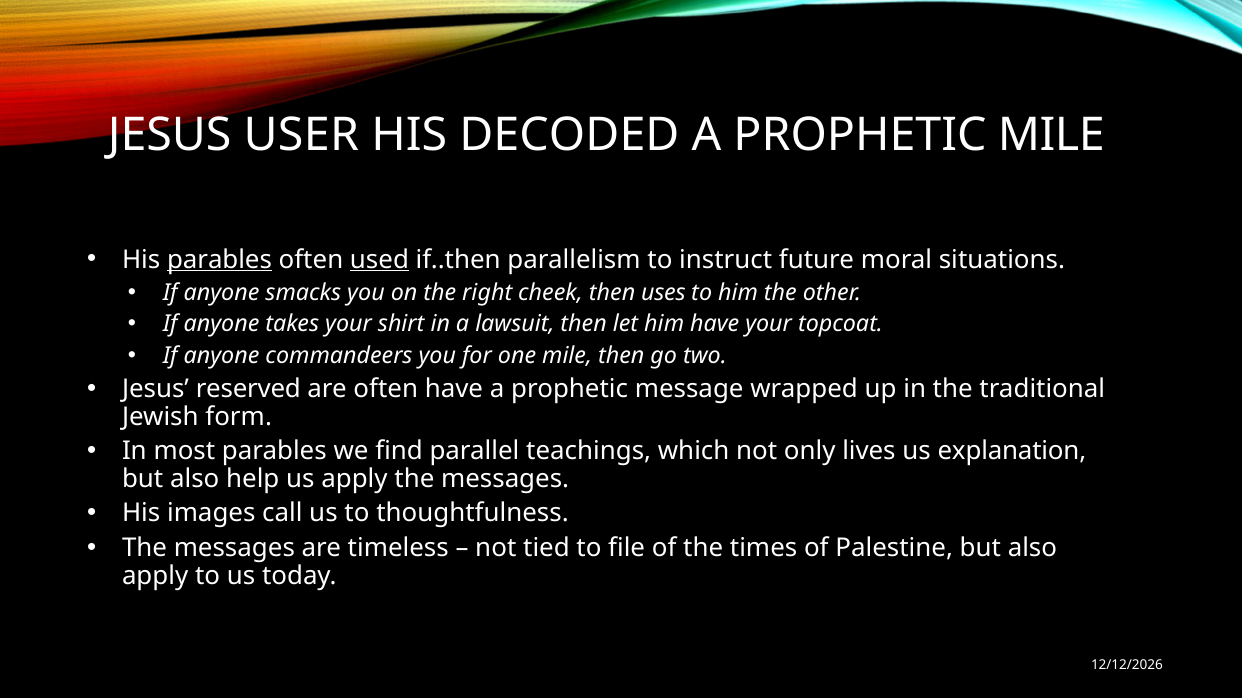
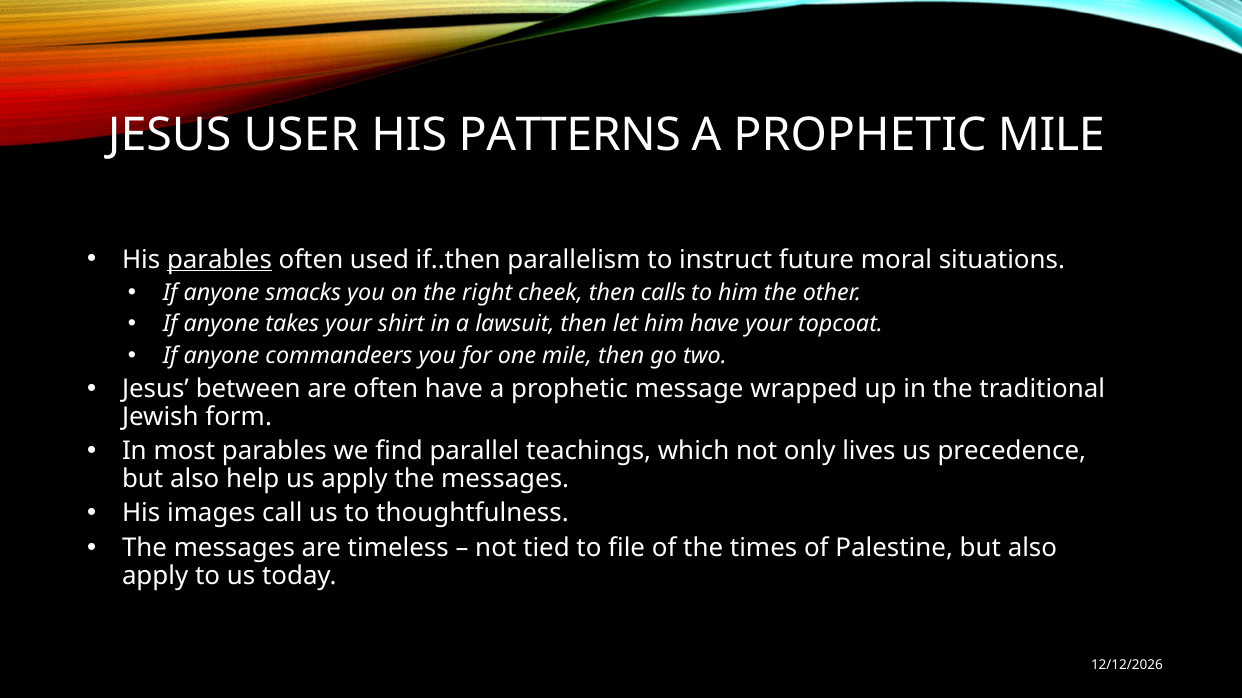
DECODED: DECODED -> PATTERNS (570, 135)
used underline: present -> none (379, 260)
uses: uses -> calls (663, 293)
reserved: reserved -> between (248, 389)
explanation: explanation -> precedence (1012, 451)
